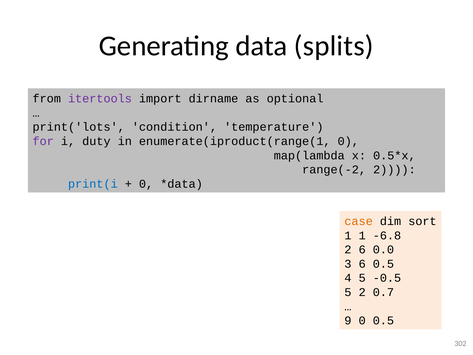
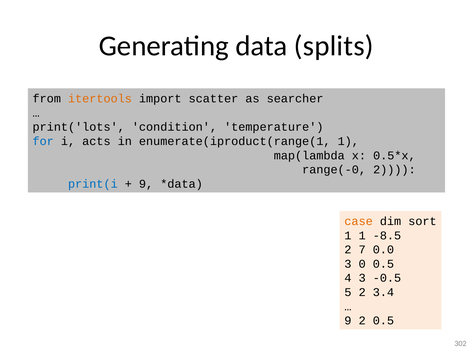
itertools colour: purple -> orange (100, 99)
dirname: dirname -> scatter (213, 99)
optional: optional -> searcher (295, 99)
for colour: purple -> blue (43, 141)
duty: duty -> acts (96, 141)
enumerate(iproduct(range(1 0: 0 -> 1 (348, 141)
range(-2: range(-2 -> range(-0 (334, 170)
0: 0 -> 9 (146, 184)
-6.8: -6.8 -> -8.5 (387, 235)
2 6: 6 -> 7 (362, 250)
3 6: 6 -> 0 (362, 264)
4 5: 5 -> 3 (362, 278)
0.7: 0.7 -> 3.4 (383, 292)
9 0: 0 -> 2 (362, 320)
